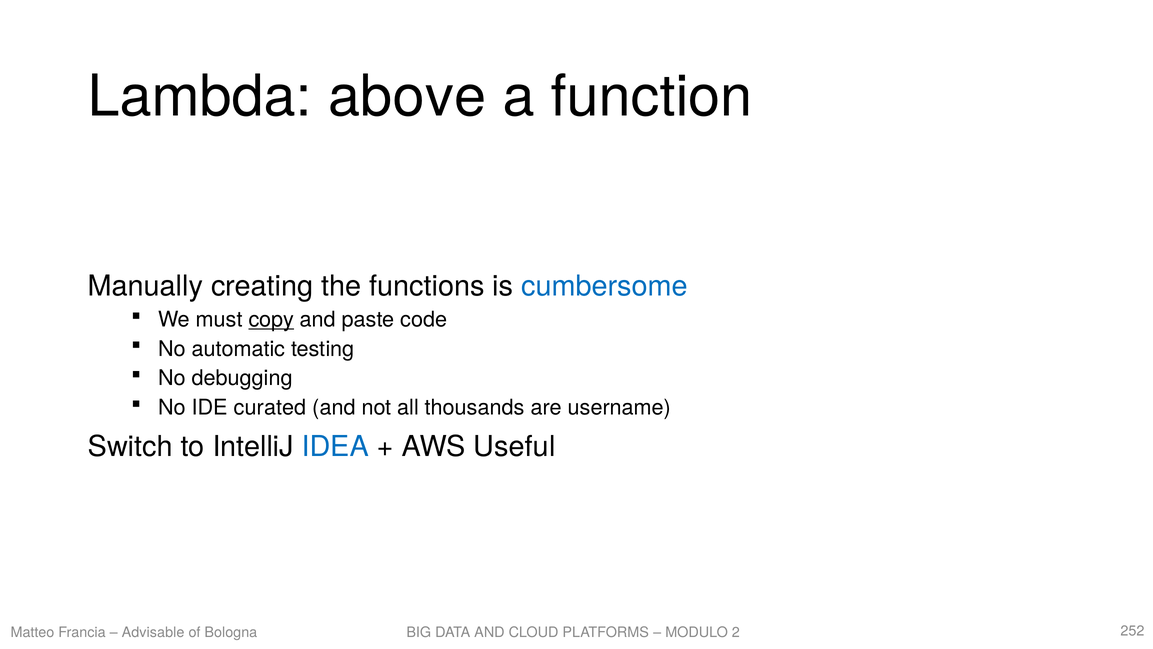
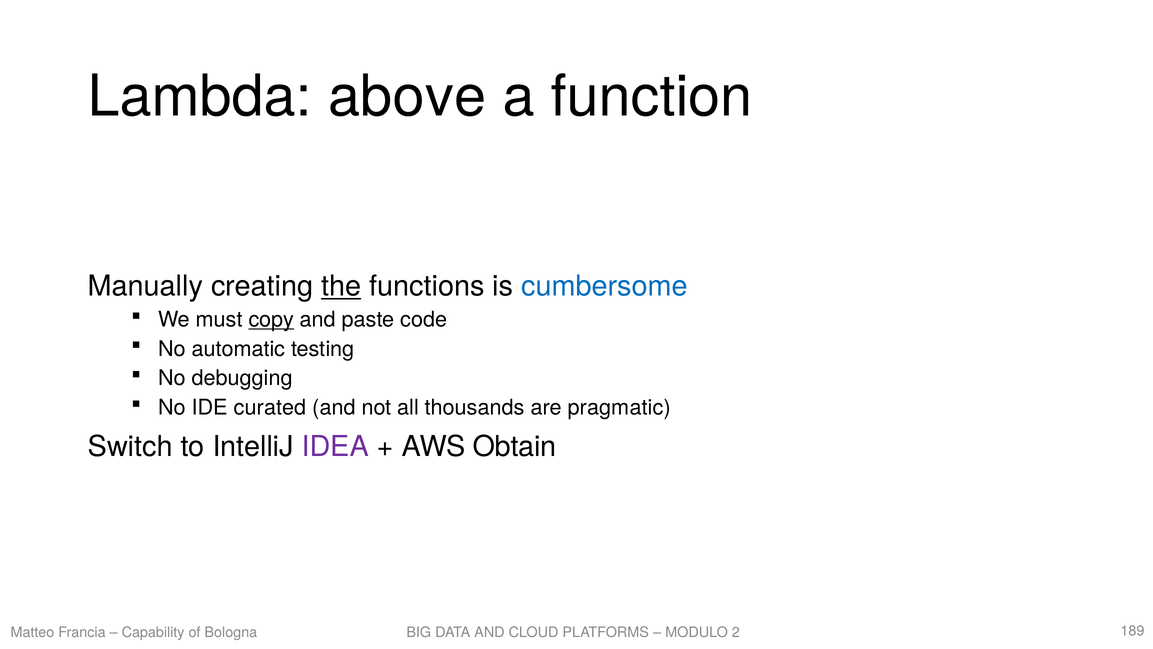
the underline: none -> present (341, 286)
username: username -> pragmatic (619, 407)
IDEA colour: blue -> purple (335, 447)
Useful: Useful -> Obtain (515, 447)
Advisable: Advisable -> Capability (153, 632)
252: 252 -> 189 (1132, 631)
